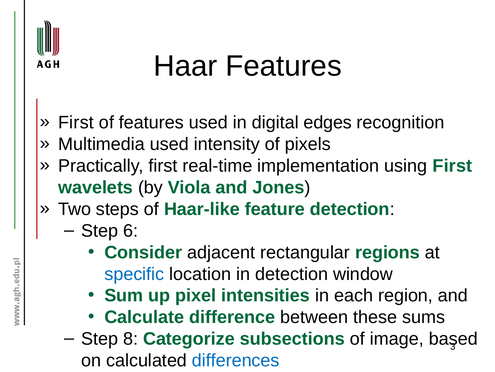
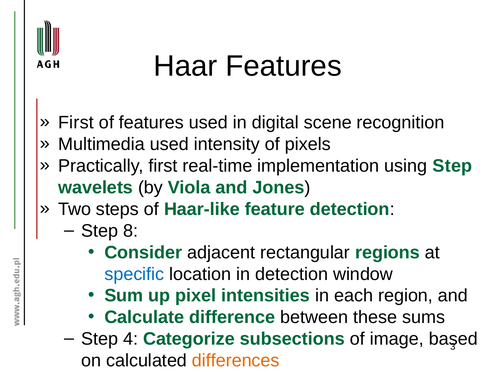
edges: edges -> scene (328, 122)
using First: First -> Step (452, 165)
6: 6 -> 8 (131, 230)
8: 8 -> 4 (131, 338)
differences colour: blue -> orange (236, 360)
